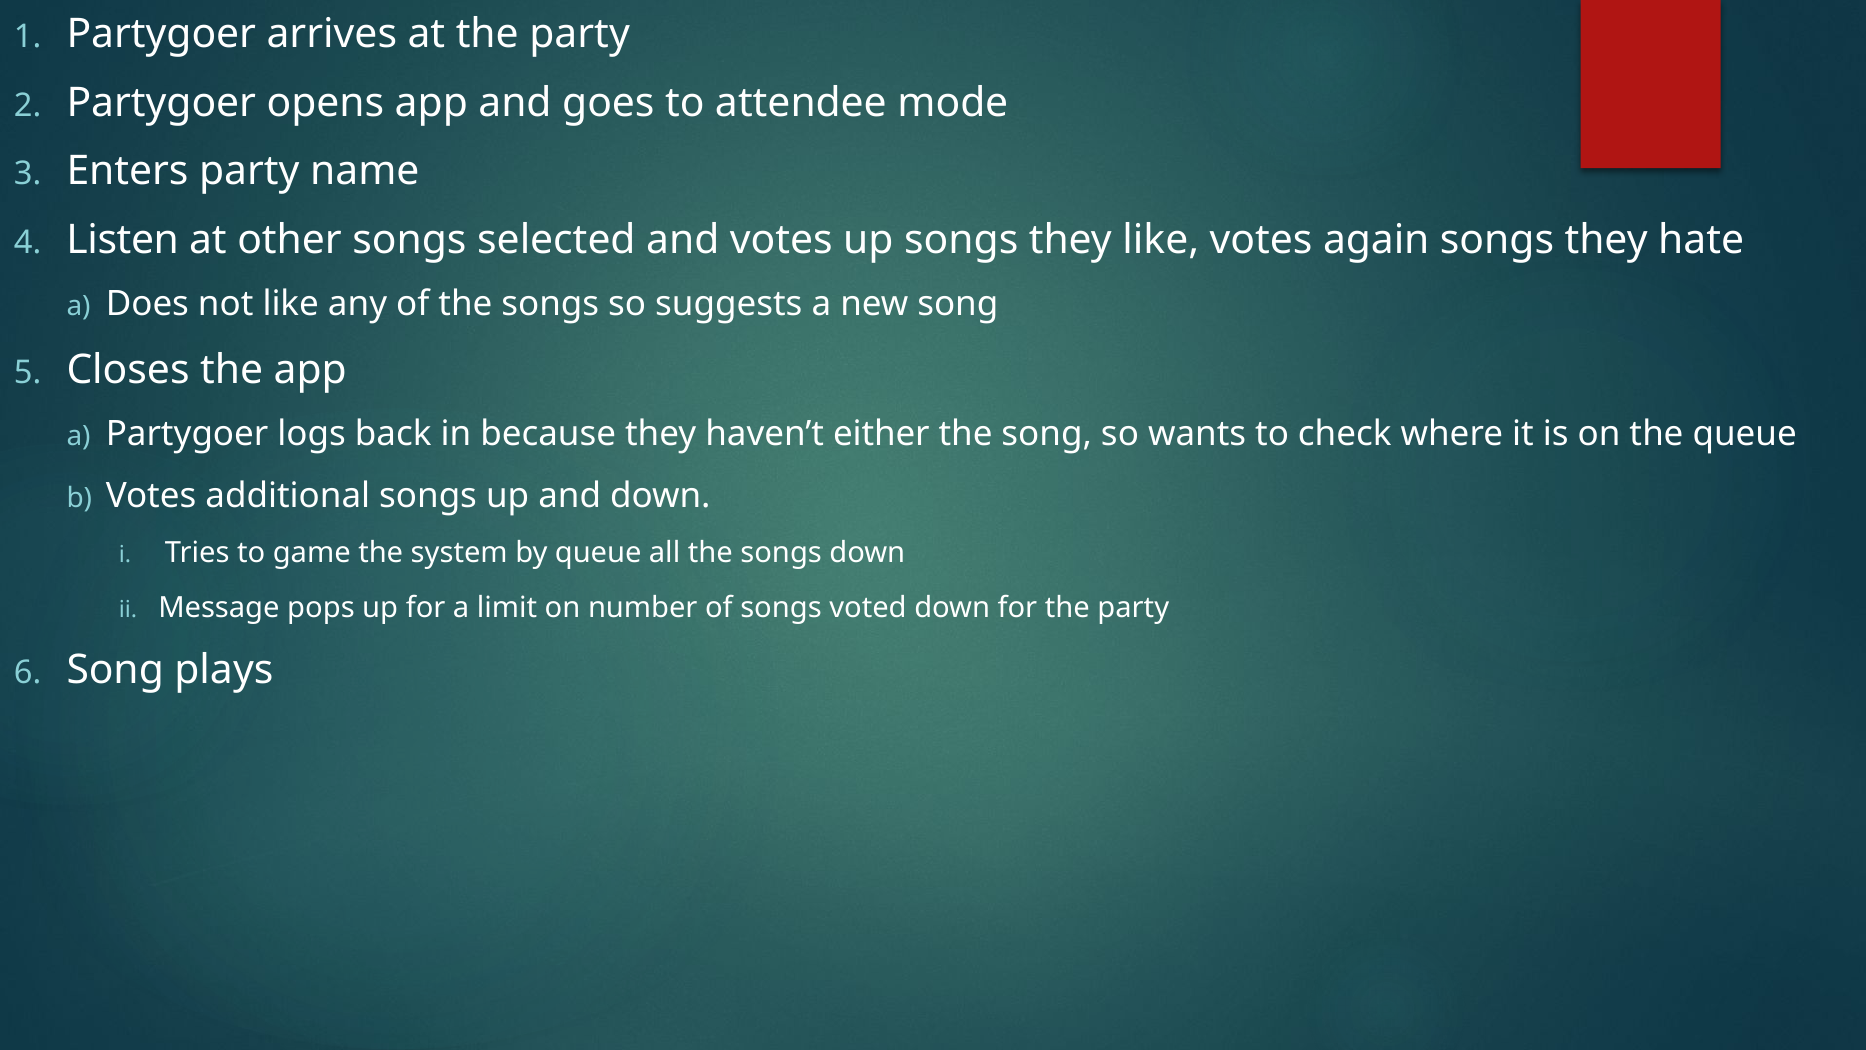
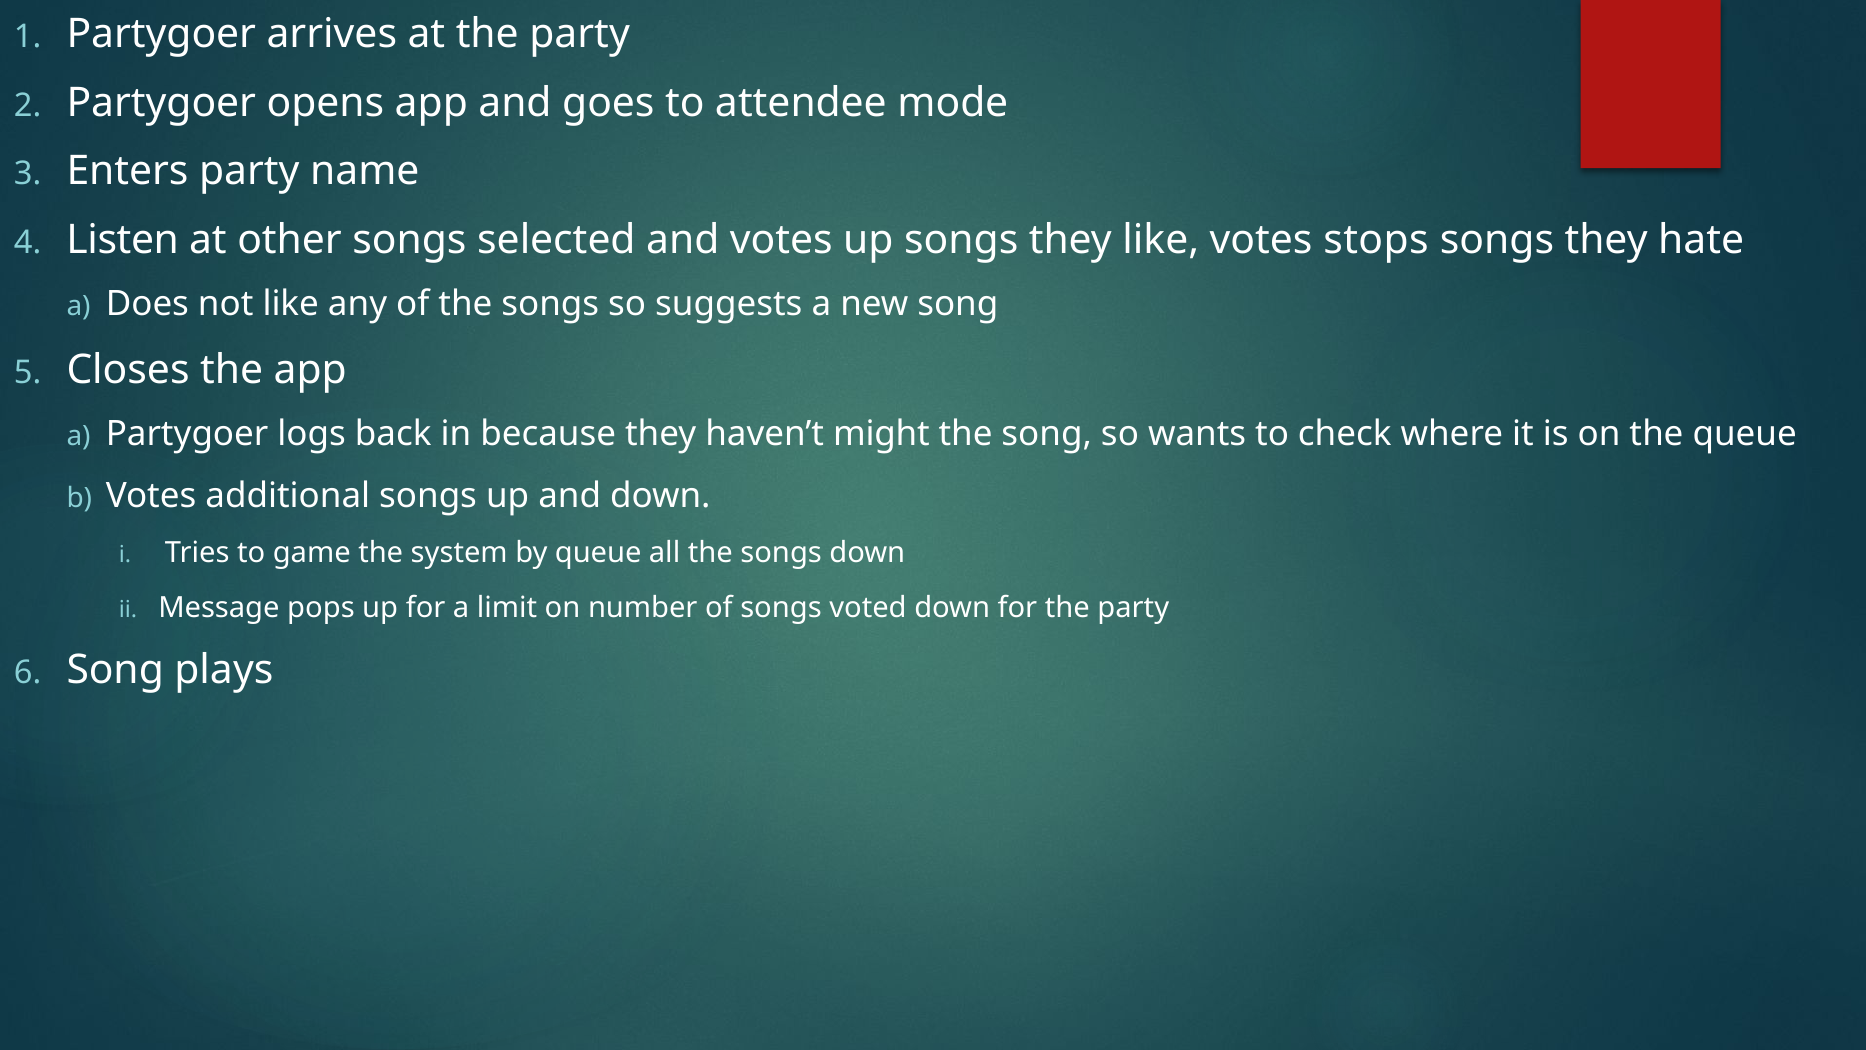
again: again -> stops (1376, 240)
either: either -> might (881, 434)
